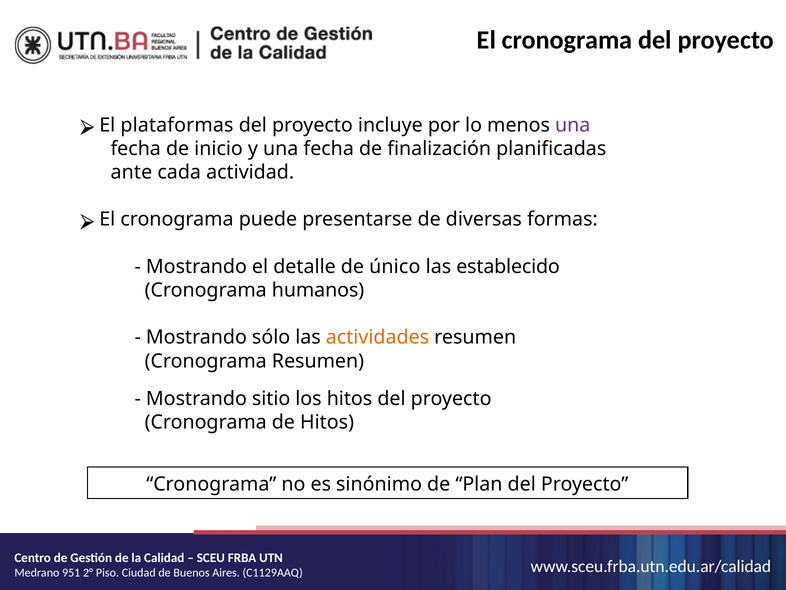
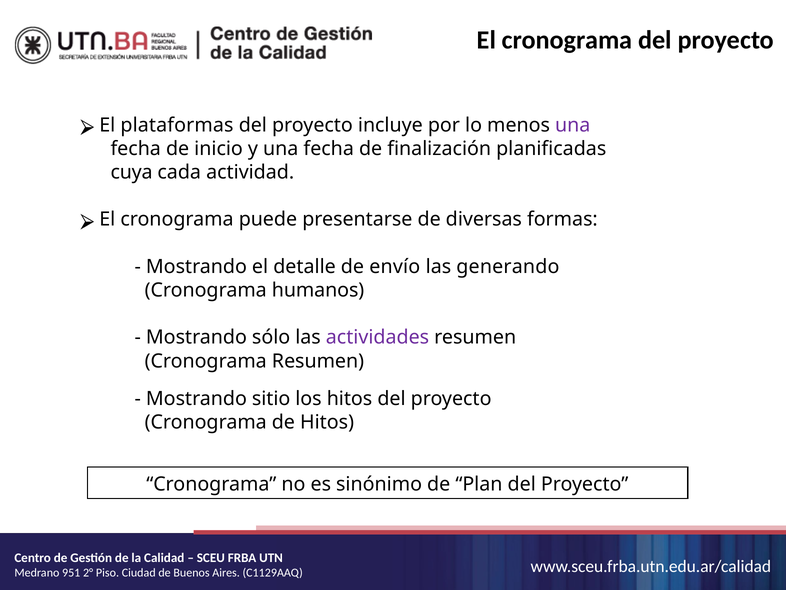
ante: ante -> cuya (132, 172)
único: único -> envío (395, 266)
establecido: establecido -> generando (508, 266)
actividades colour: orange -> purple (377, 337)
